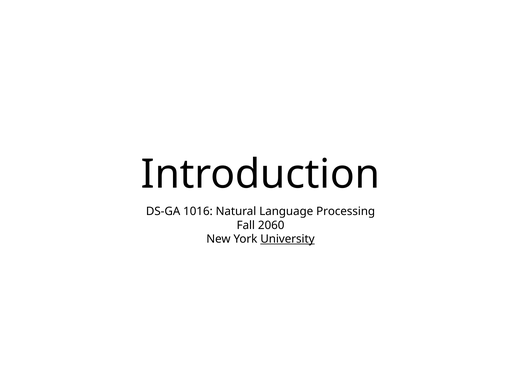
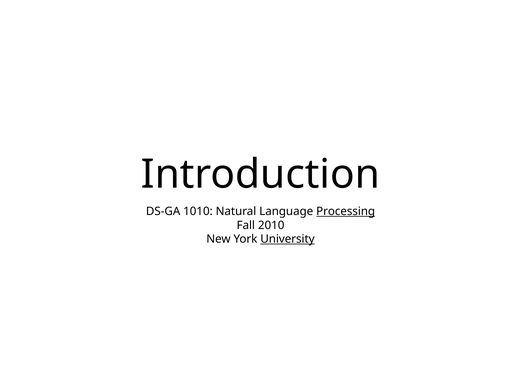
1016: 1016 -> 1010 (198, 211)
Processing underline: none -> present (346, 211)
2060: 2060 -> 2010 (271, 225)
